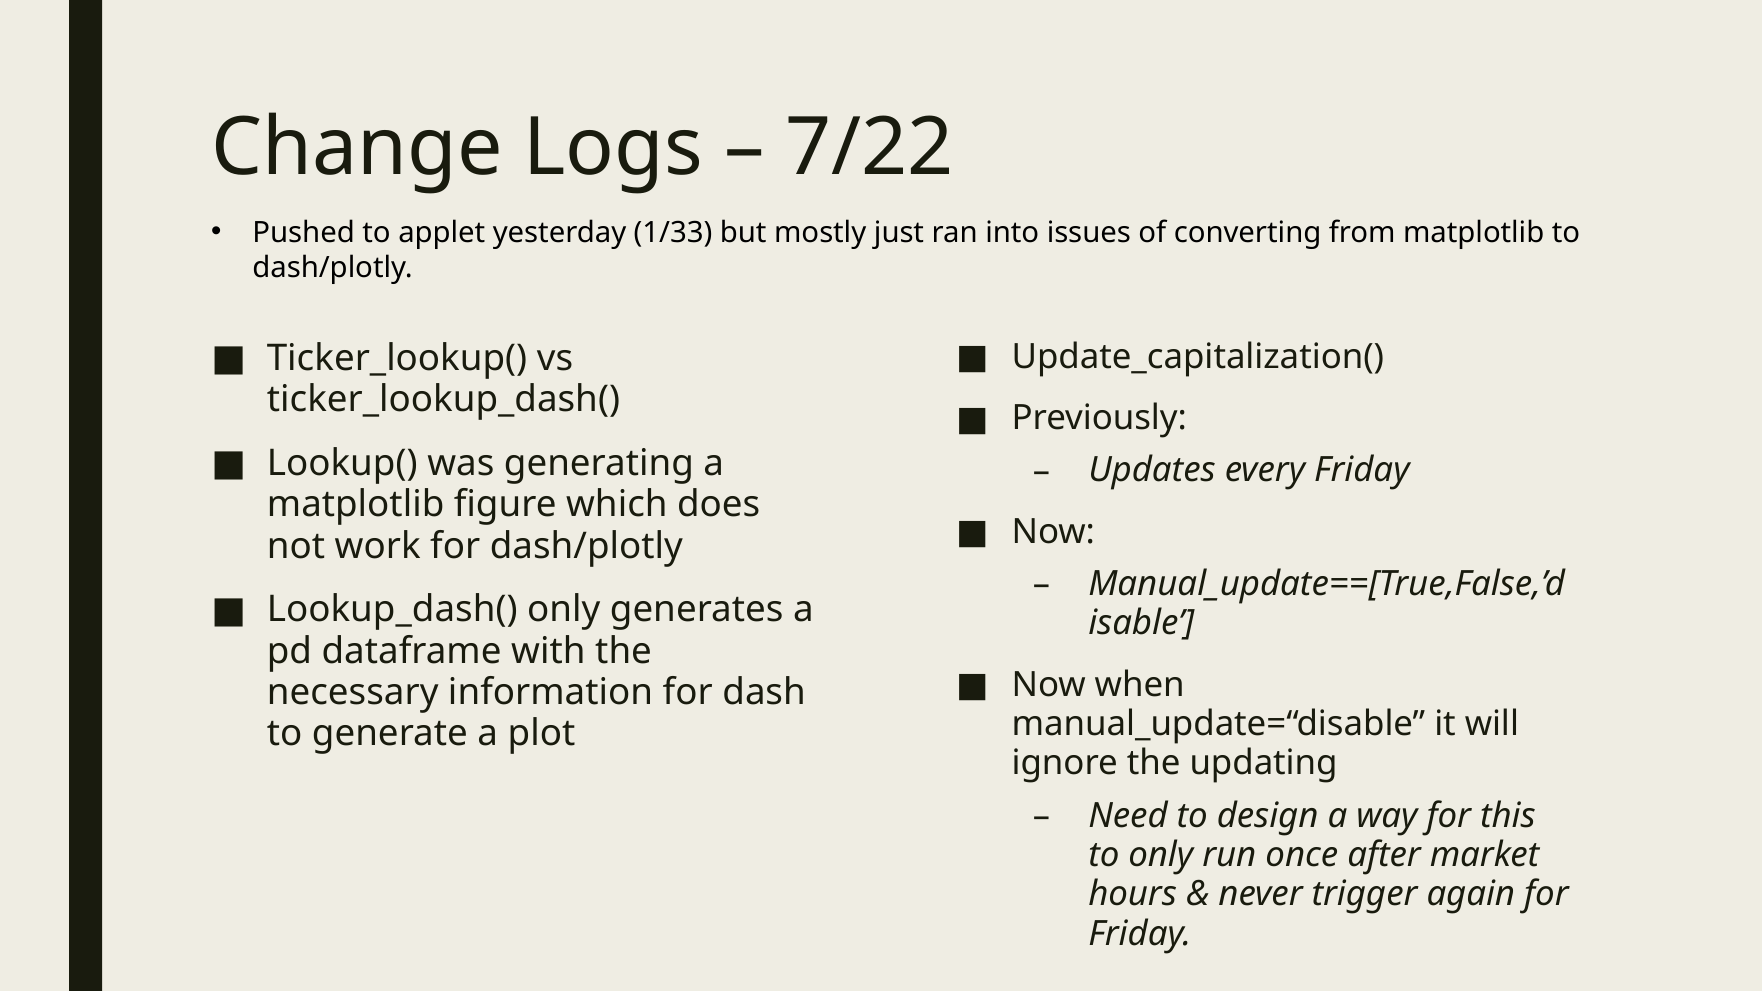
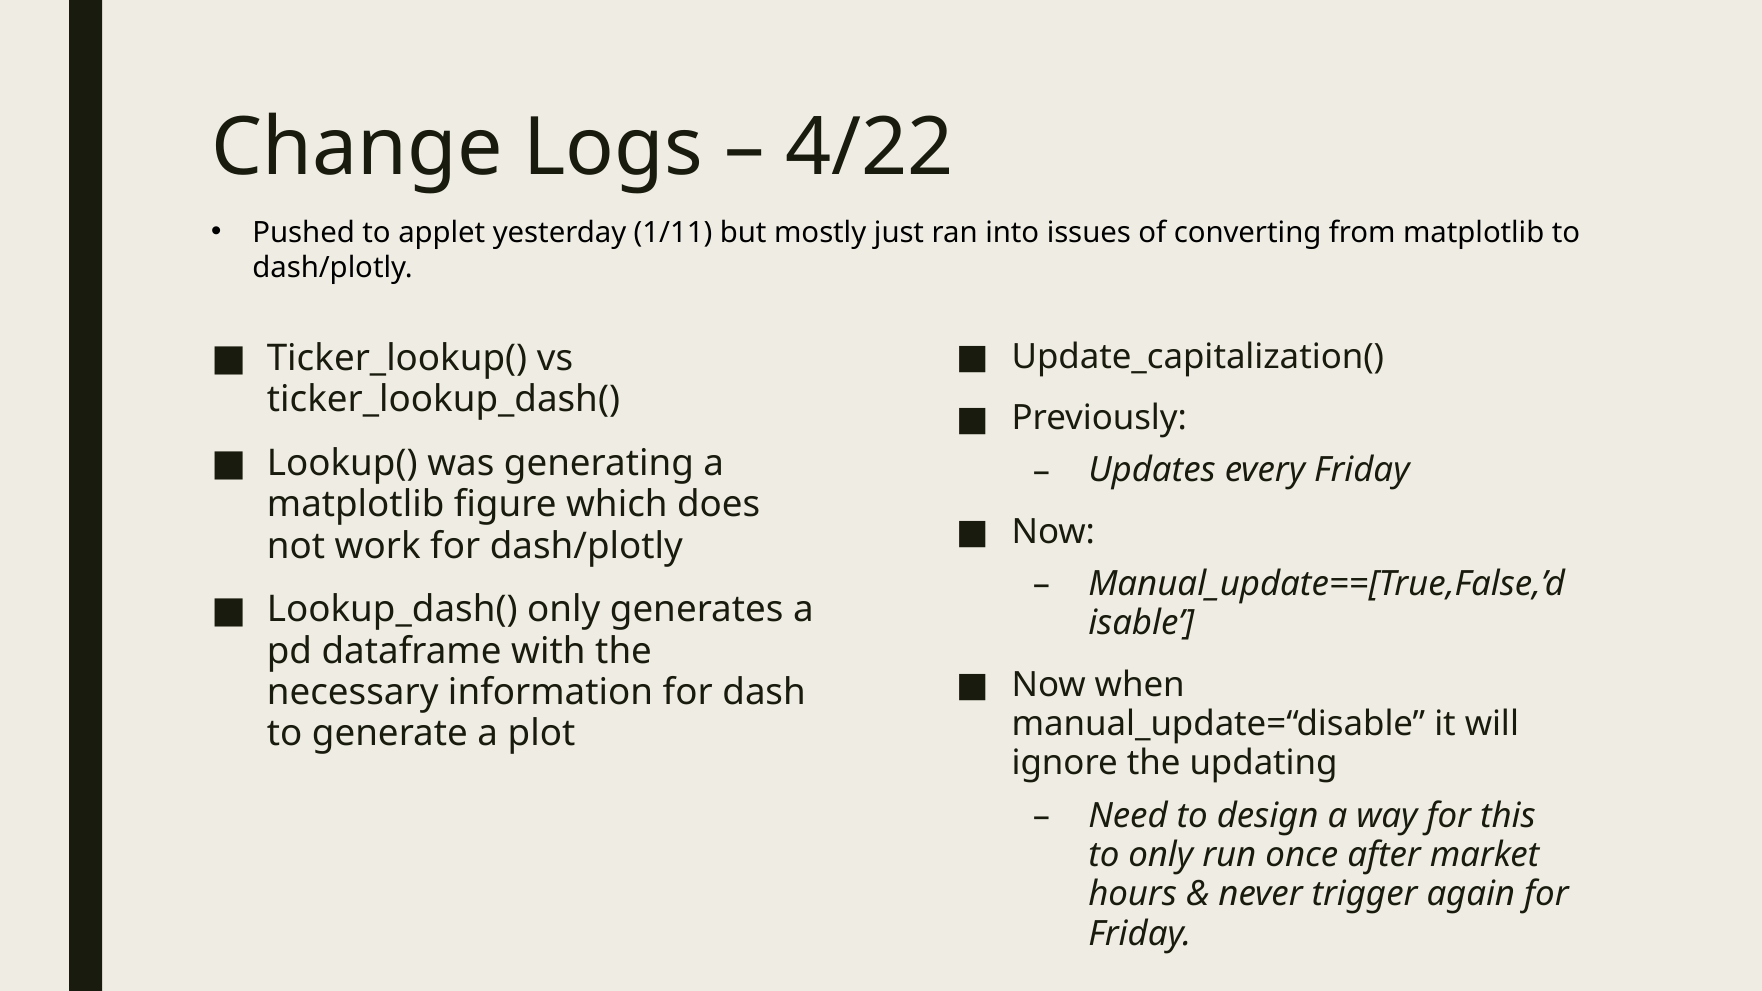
7/22: 7/22 -> 4/22 (870, 148)
1/33: 1/33 -> 1/11 (673, 233)
